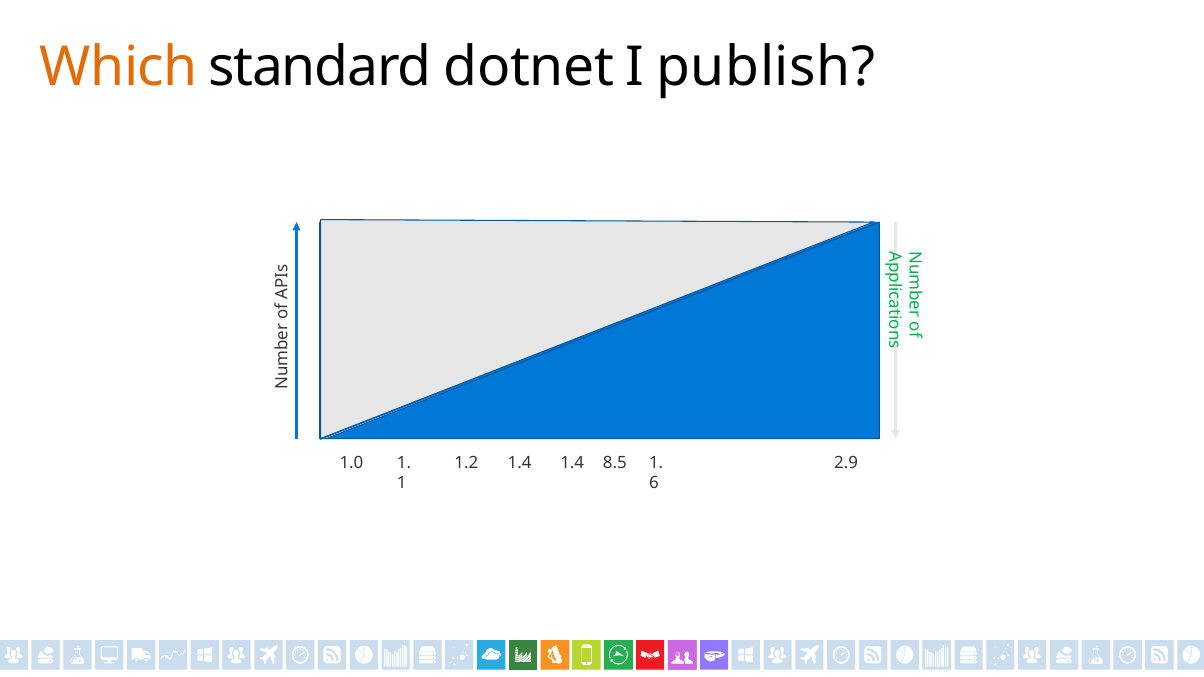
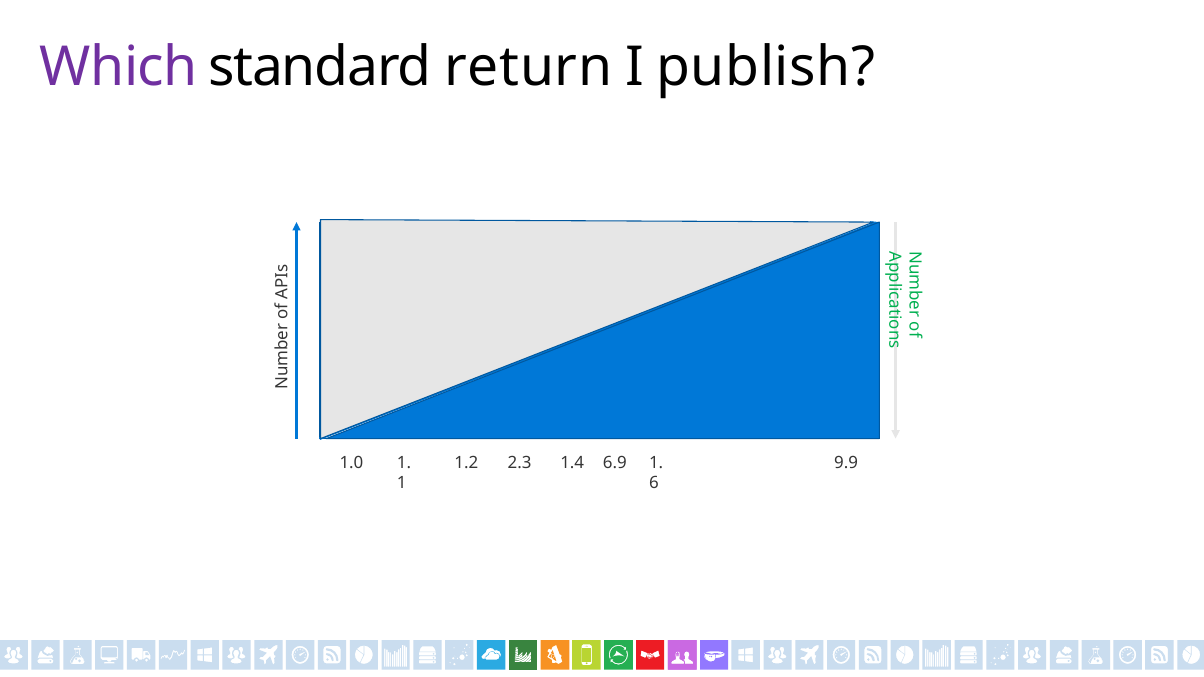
Which colour: orange -> purple (119, 67)
dotnet: dotnet -> return (528, 67)
1.2 1.4: 1.4 -> 2.3 (520, 463)
8.5: 8.5 -> 6.9 (615, 463)
2.9: 2.9 -> 9.9 (846, 463)
